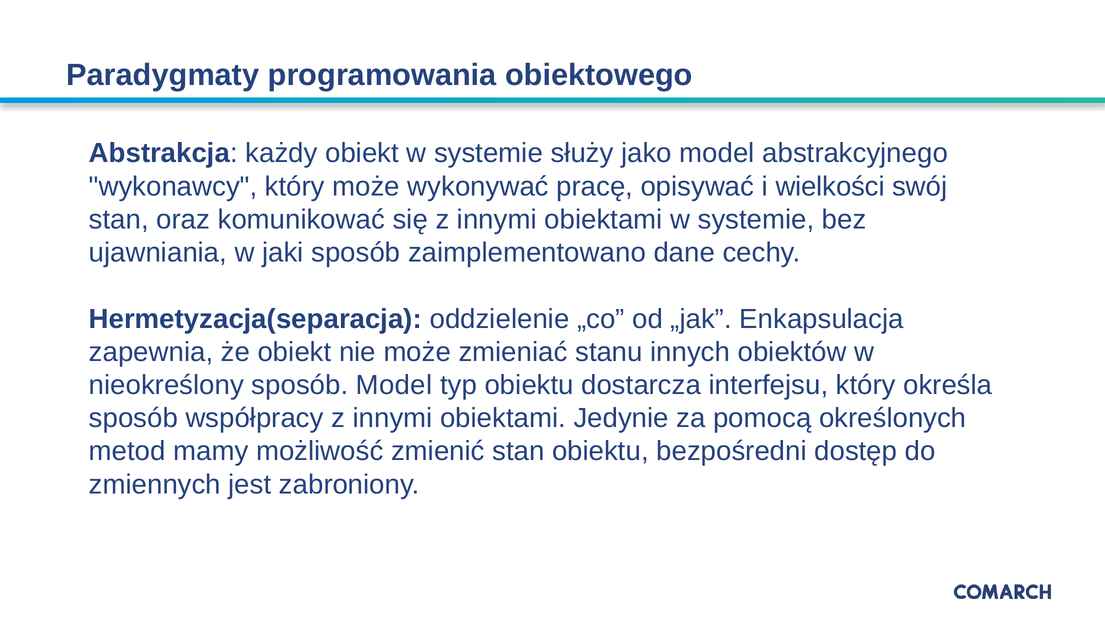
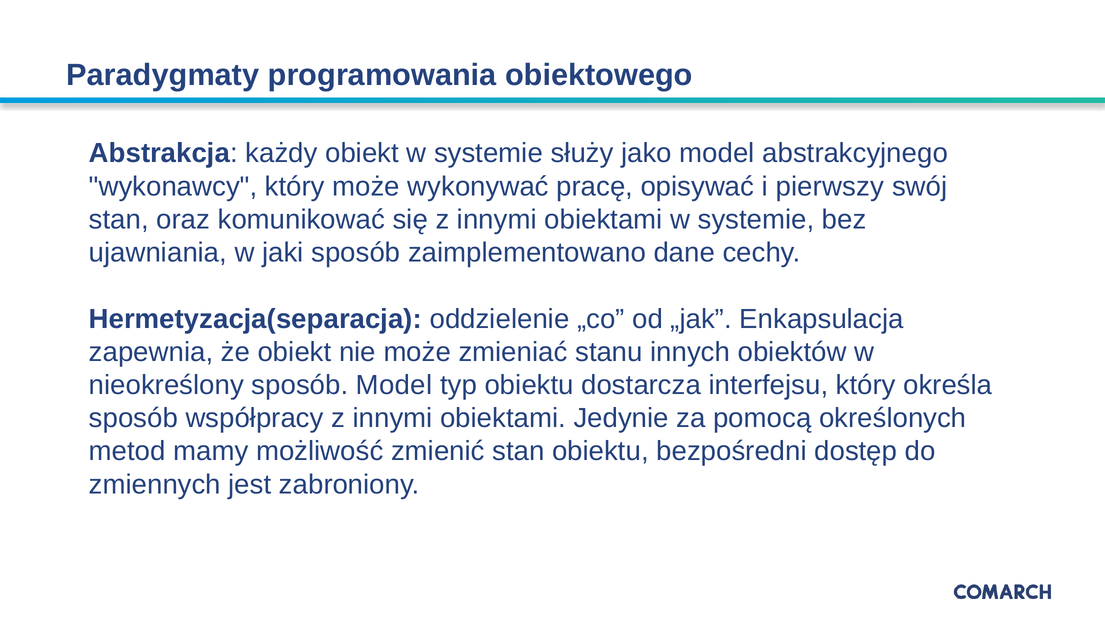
wielkości: wielkości -> pierwszy (830, 187)
